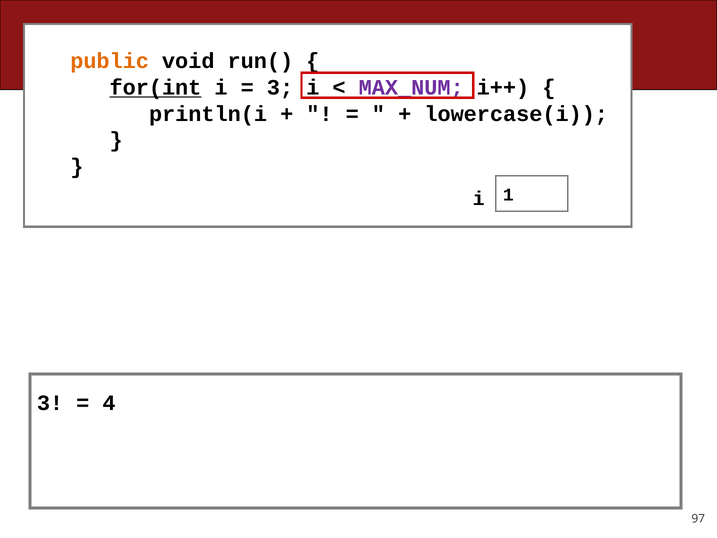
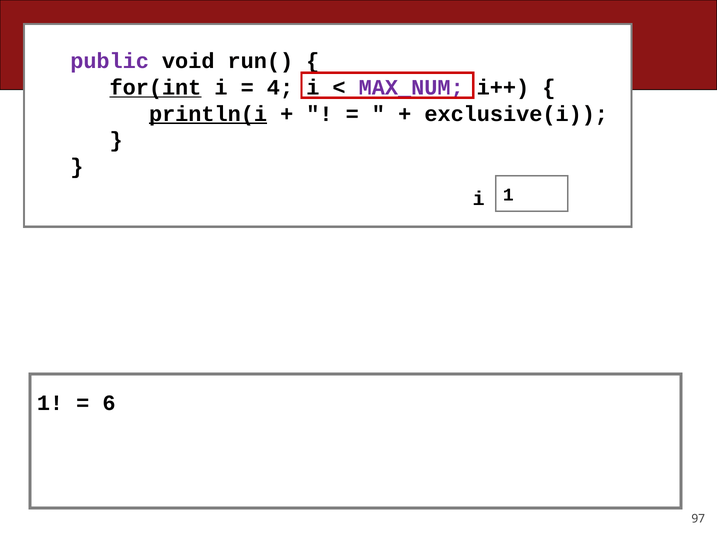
public colour: orange -> purple (110, 61)
3: 3 -> 4 (280, 87)
println(i underline: none -> present (208, 114)
lowercase(i: lowercase(i -> exclusive(i (516, 114)
3: 3 -> 1 (50, 403)
4: 4 -> 6 (109, 403)
